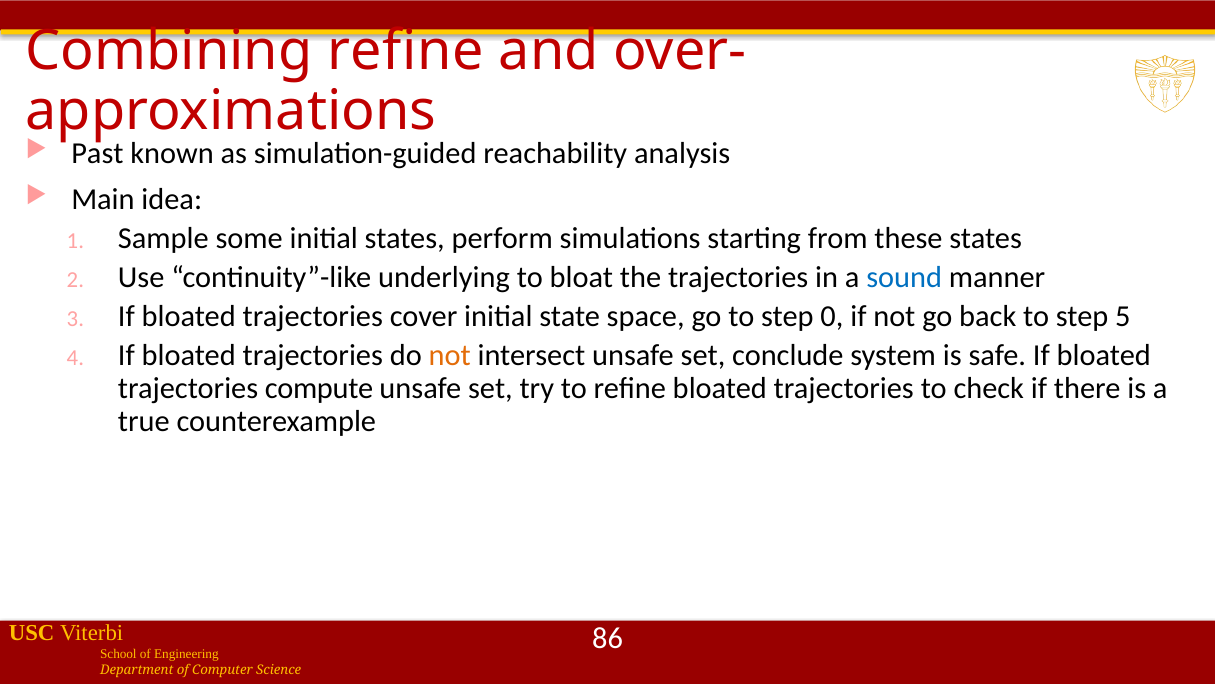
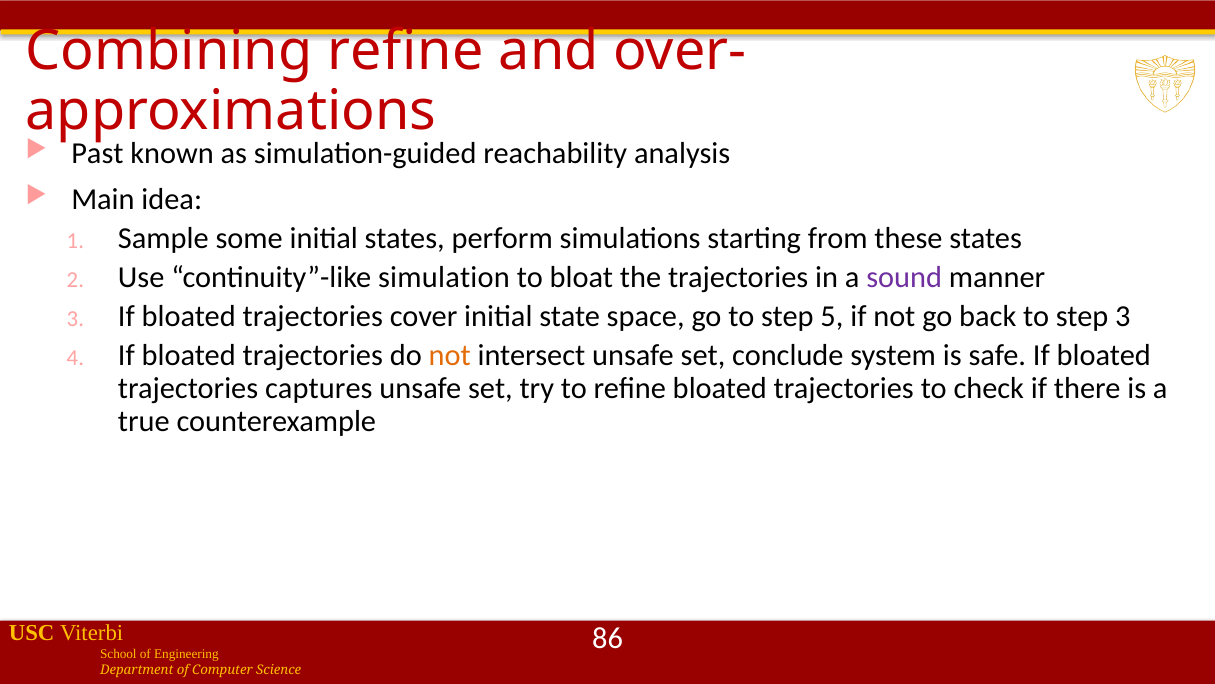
underlying: underlying -> simulation (444, 277)
sound colour: blue -> purple (904, 277)
0: 0 -> 5 (832, 316)
step 5: 5 -> 3 (1123, 316)
compute: compute -> captures (319, 388)
